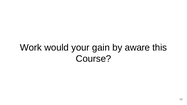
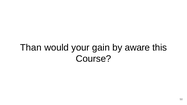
Work: Work -> Than (31, 48)
